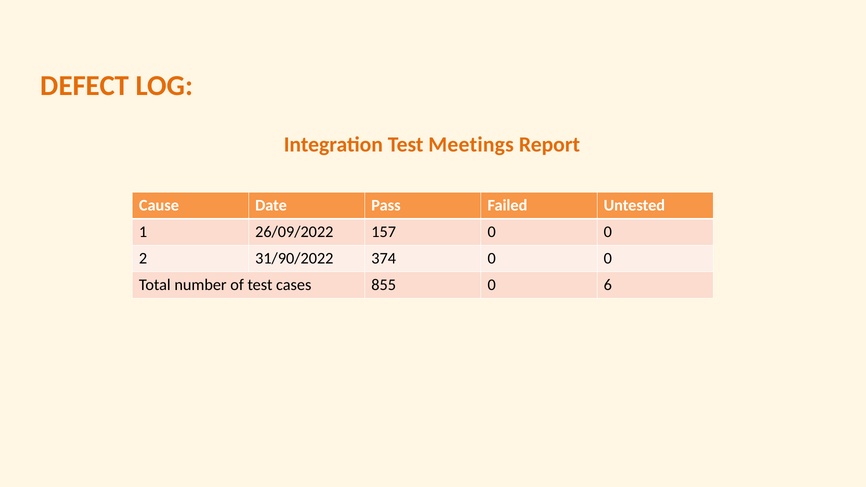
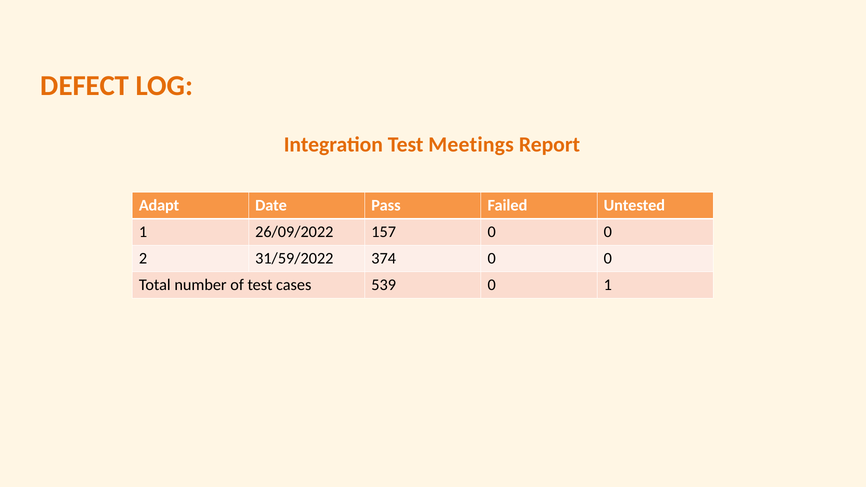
Cause: Cause -> Adapt (159, 206)
31/90/2022: 31/90/2022 -> 31/59/2022 (294, 259)
855: 855 -> 539 (384, 285)
0 6: 6 -> 1 (608, 285)
